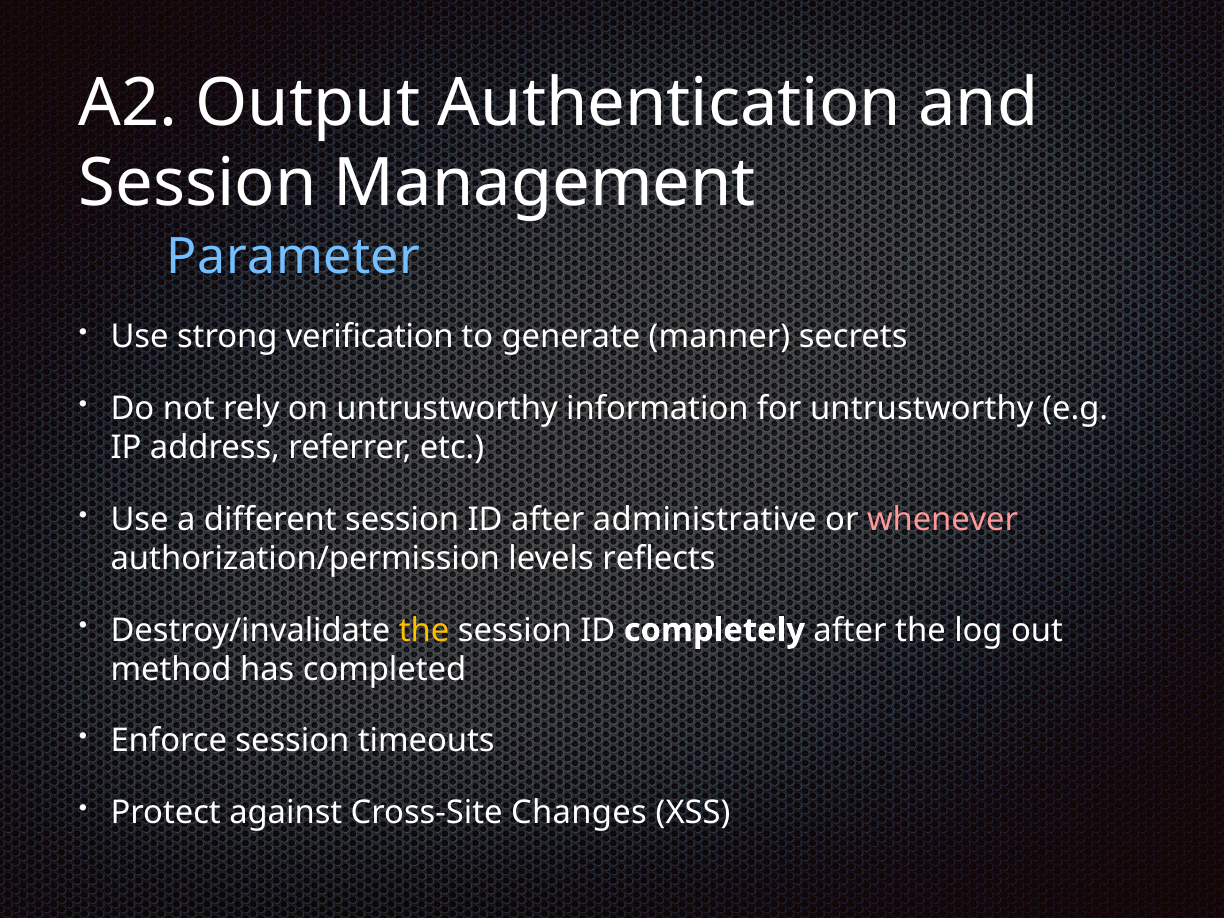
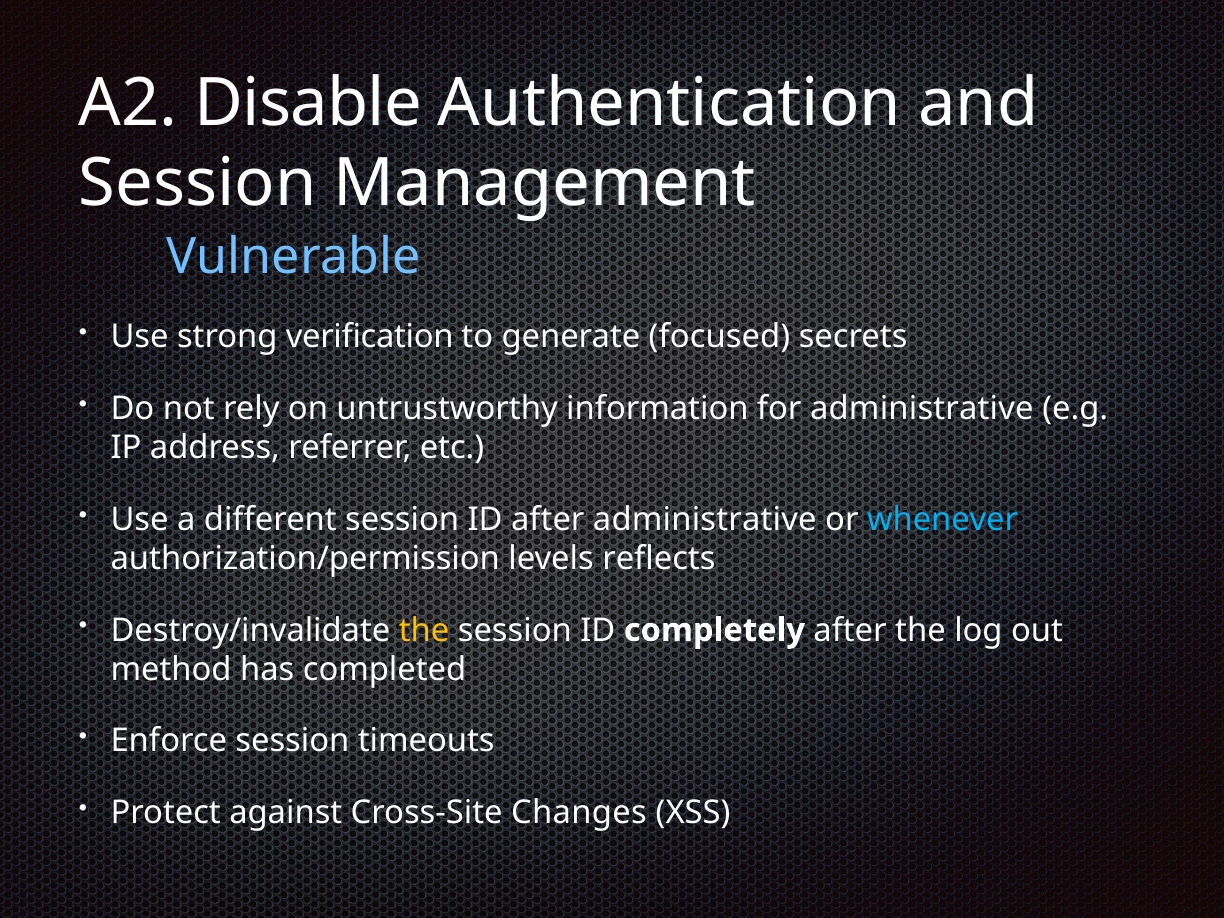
Output: Output -> Disable (308, 103)
Parameter: Parameter -> Vulnerable (294, 257)
manner: manner -> focused (719, 337)
for untrustworthy: untrustworthy -> administrative (922, 409)
whenever colour: pink -> light blue (943, 519)
